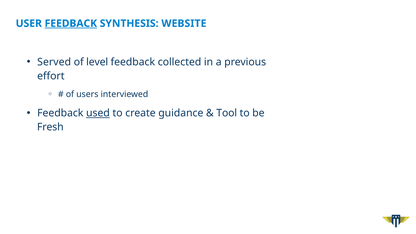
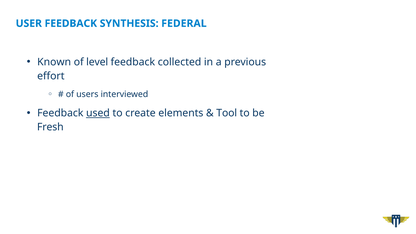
FEEDBACK underline: present -> none (71, 23)
WEBSITE: WEBSITE -> FEDERAL (184, 23)
Served: Served -> Known (54, 62)
guidance: guidance -> elements (181, 113)
